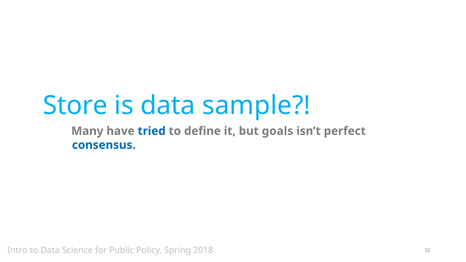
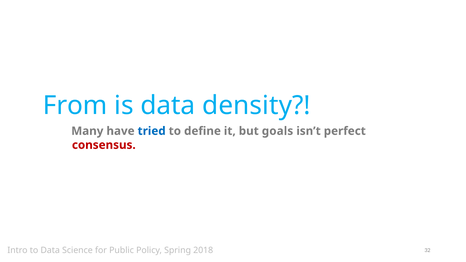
Store: Store -> From (75, 106)
sample: sample -> density (256, 106)
consensus colour: blue -> red (104, 145)
